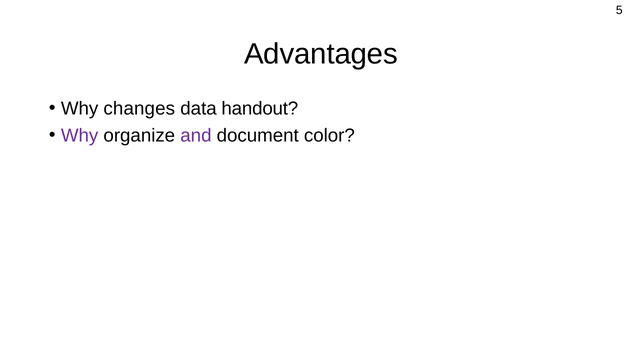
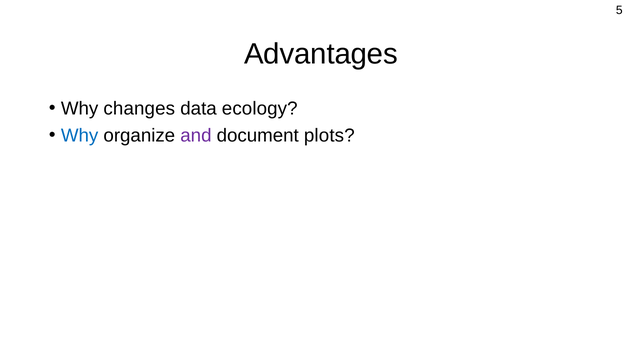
handout: handout -> ecology (260, 109)
Why colour: purple -> blue (80, 135)
color: color -> plots (329, 135)
